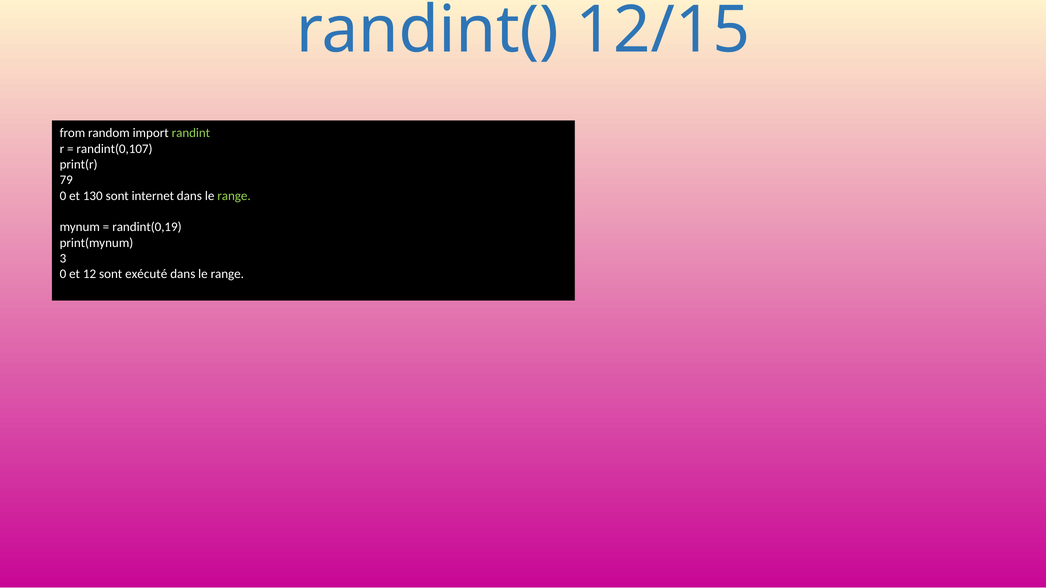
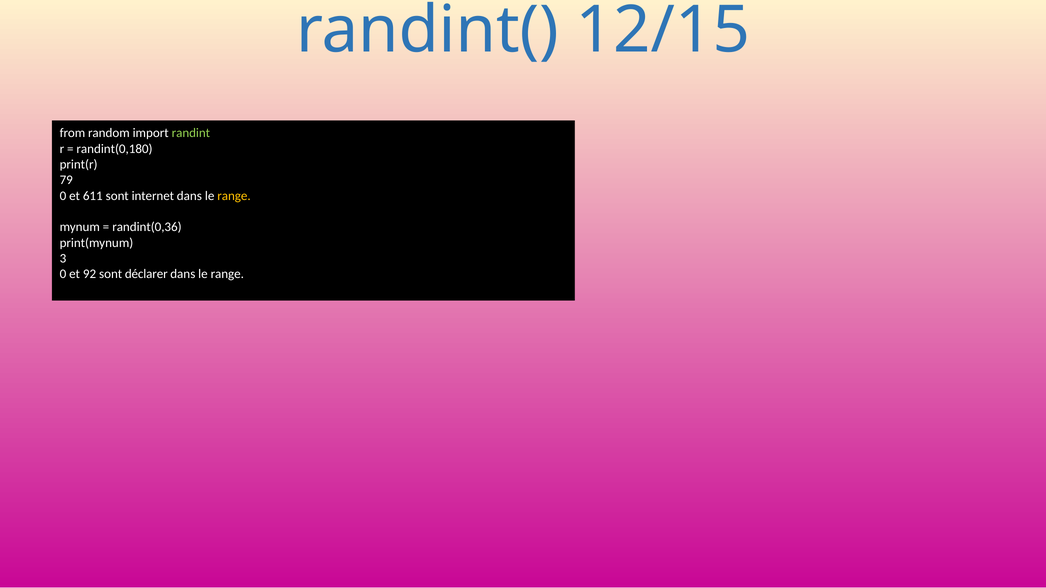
randint(0,107: randint(0,107 -> randint(0,180 (114, 149)
130: 130 -> 611 (93, 196)
range colour: light green -> yellow (234, 196)
randint(0,19: randint(0,19 -> randint(0,36 (147, 227)
12: 12 -> 92 (89, 274)
exécuté: exécuté -> déclarer (146, 274)
